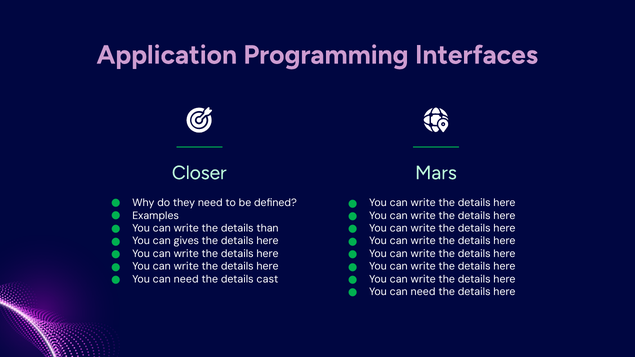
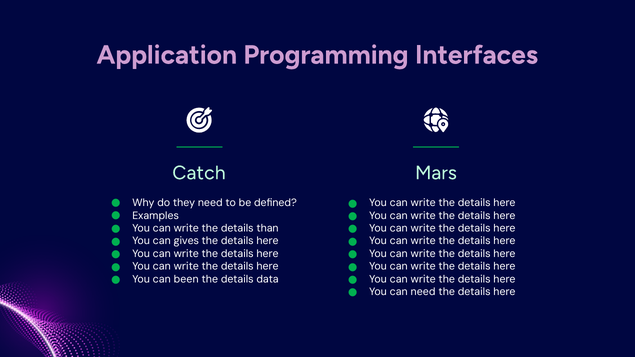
Closer: Closer -> Catch (199, 173)
need: need -> been (186, 279)
cast: cast -> data (268, 279)
